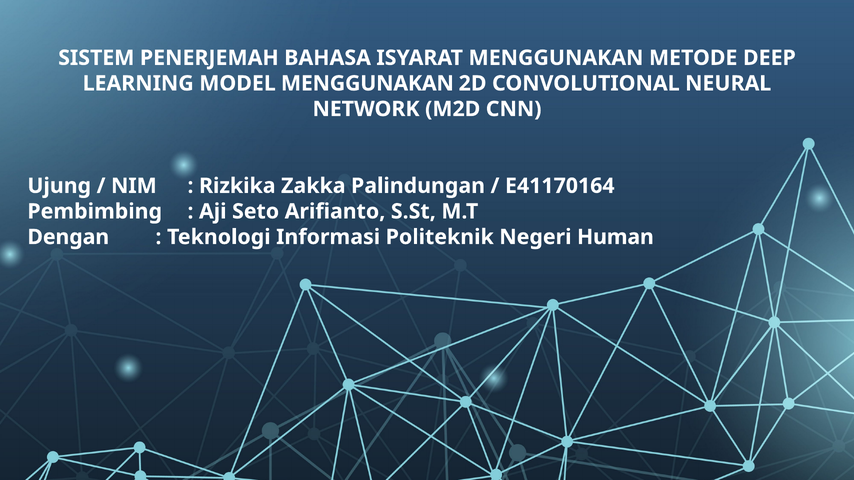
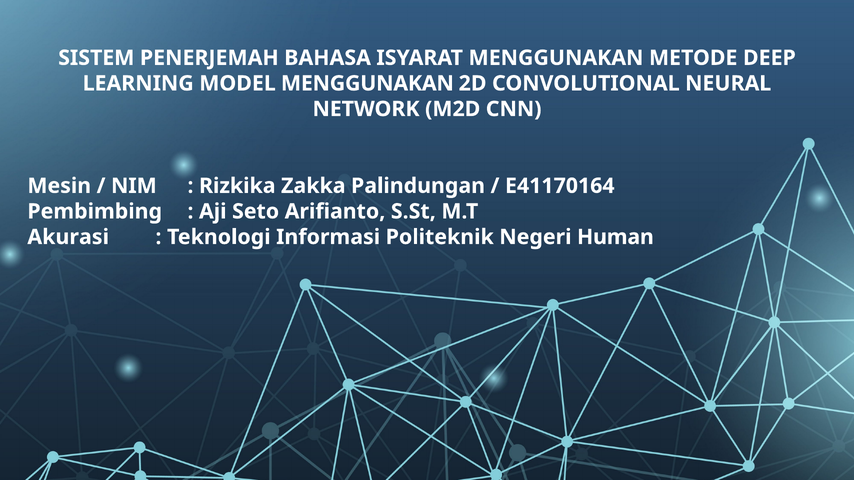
Ujung: Ujung -> Mesin (59, 186)
Dengan: Dengan -> Akurasi (68, 237)
